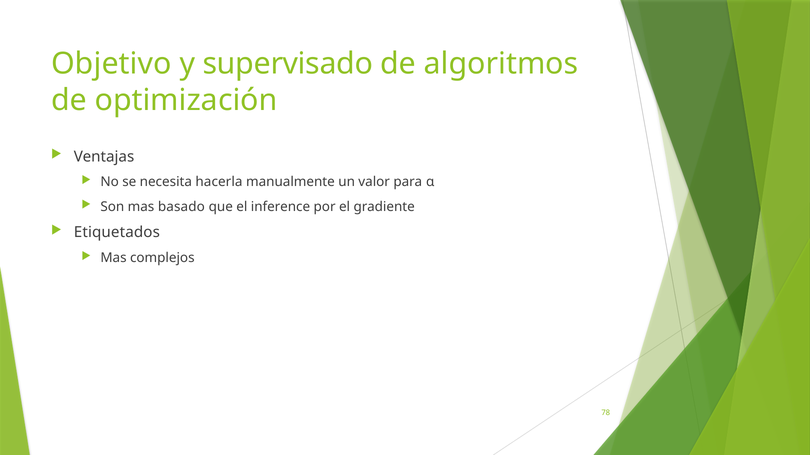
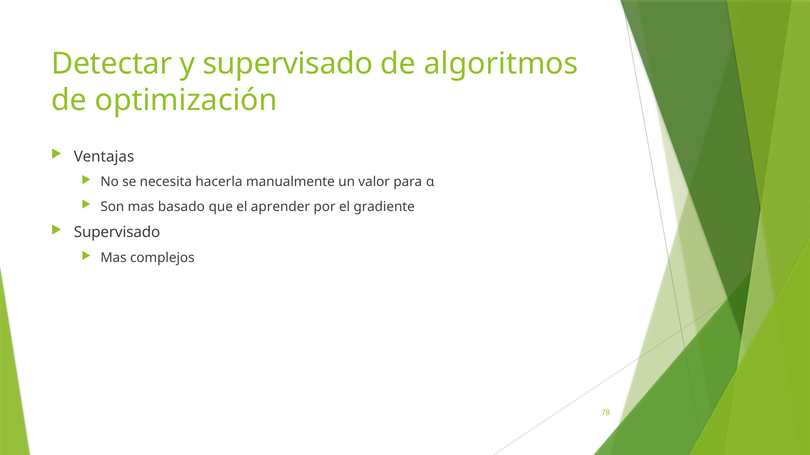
Objetivo: Objetivo -> Detectar (112, 64)
inference: inference -> aprender (280, 207)
Etiquetados: Etiquetados -> Supervisado (117, 233)
